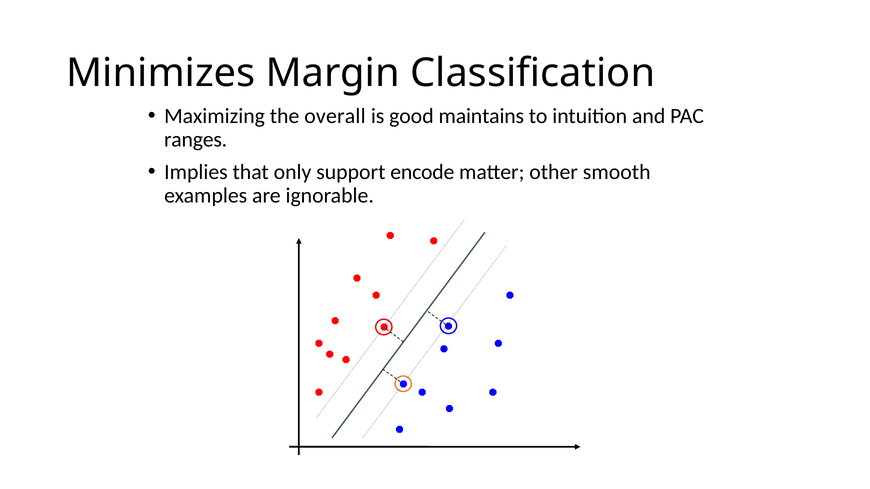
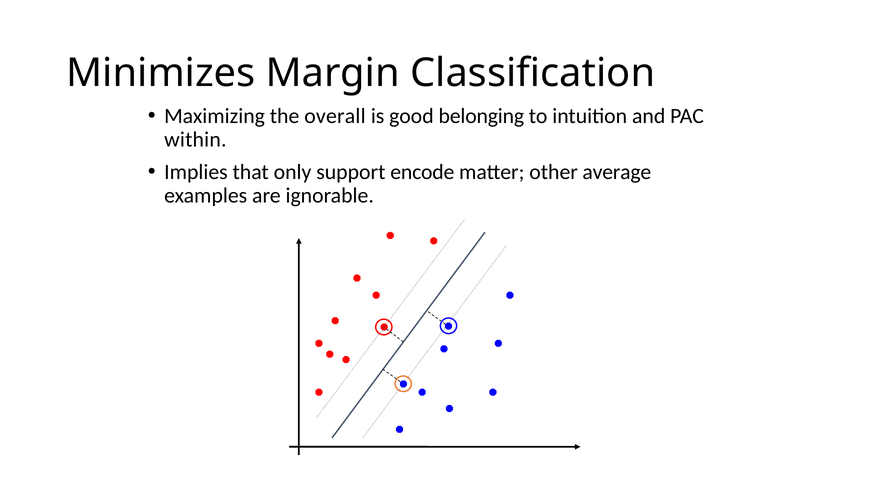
maintains: maintains -> belonging (481, 116)
ranges: ranges -> within (195, 140)
smooth: smooth -> average (617, 172)
